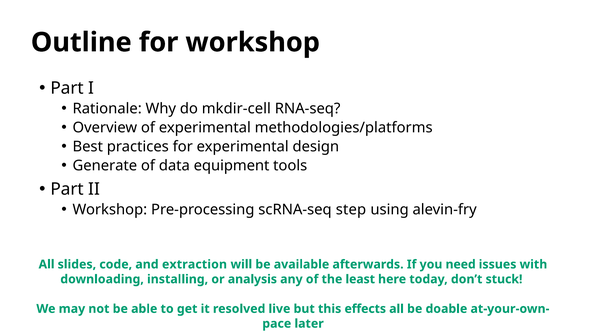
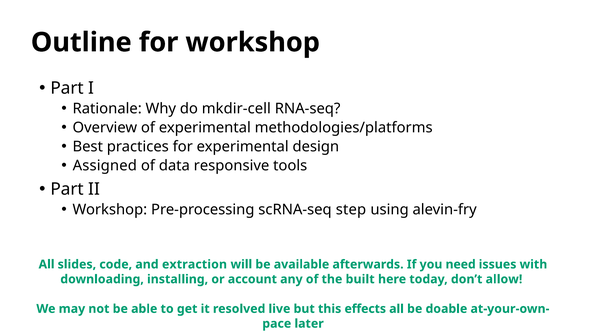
Generate: Generate -> Assigned (105, 166)
equipment: equipment -> responsive (232, 166)
analysis: analysis -> account (252, 279)
least: least -> built (360, 279)
stuck: stuck -> allow (504, 279)
